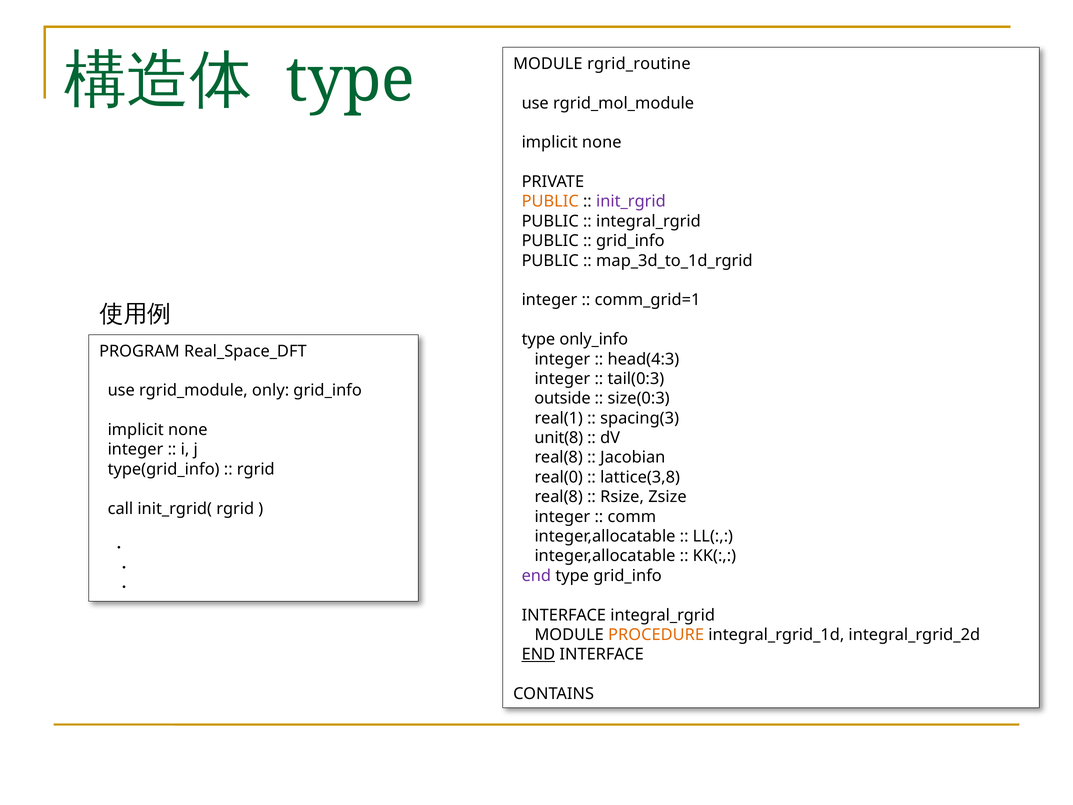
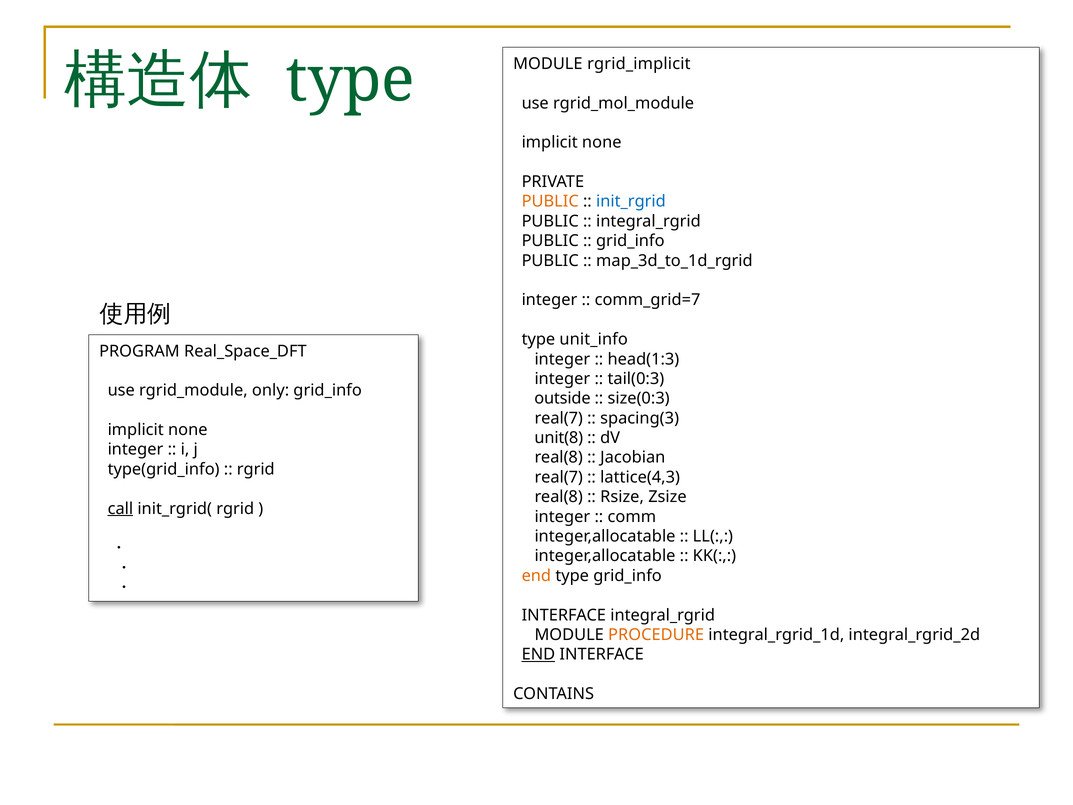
rgrid_routine: rgrid_routine -> rgrid_implicit (639, 64)
init_rgrid colour: purple -> blue (631, 202)
comm_grid=1: comm_grid=1 -> comm_grid=7 (648, 300)
only_info: only_info -> unit_info (594, 339)
head(4:3: head(4:3 -> head(1:3 (643, 359)
real(1: real(1 -> real(7 (559, 418)
real(0: real(0 -> real(7 (559, 477)
lattice(3,8: lattice(3,8 -> lattice(4,3 (640, 477)
call underline: none -> present (120, 508)
end colour: purple -> orange (536, 576)
